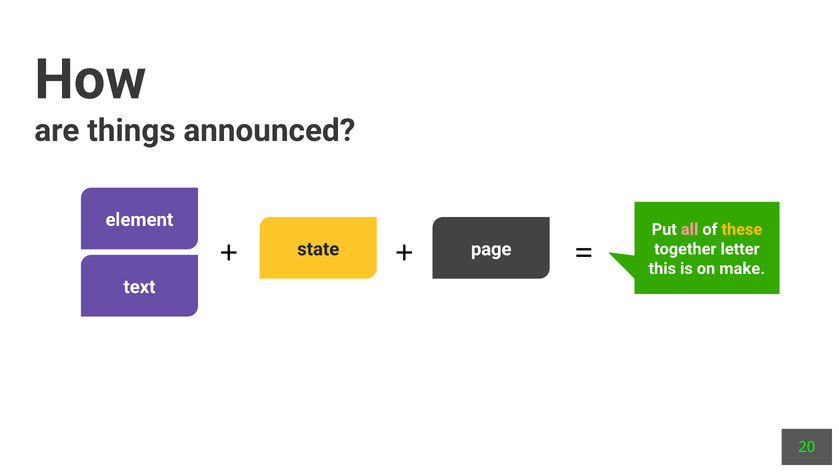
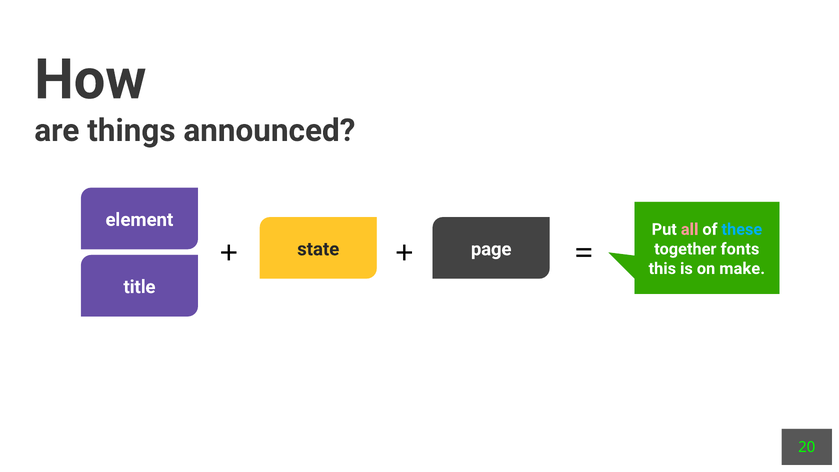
these colour: yellow -> light blue (742, 229)
letter: letter -> fonts (740, 249)
text: text -> title (139, 287)
